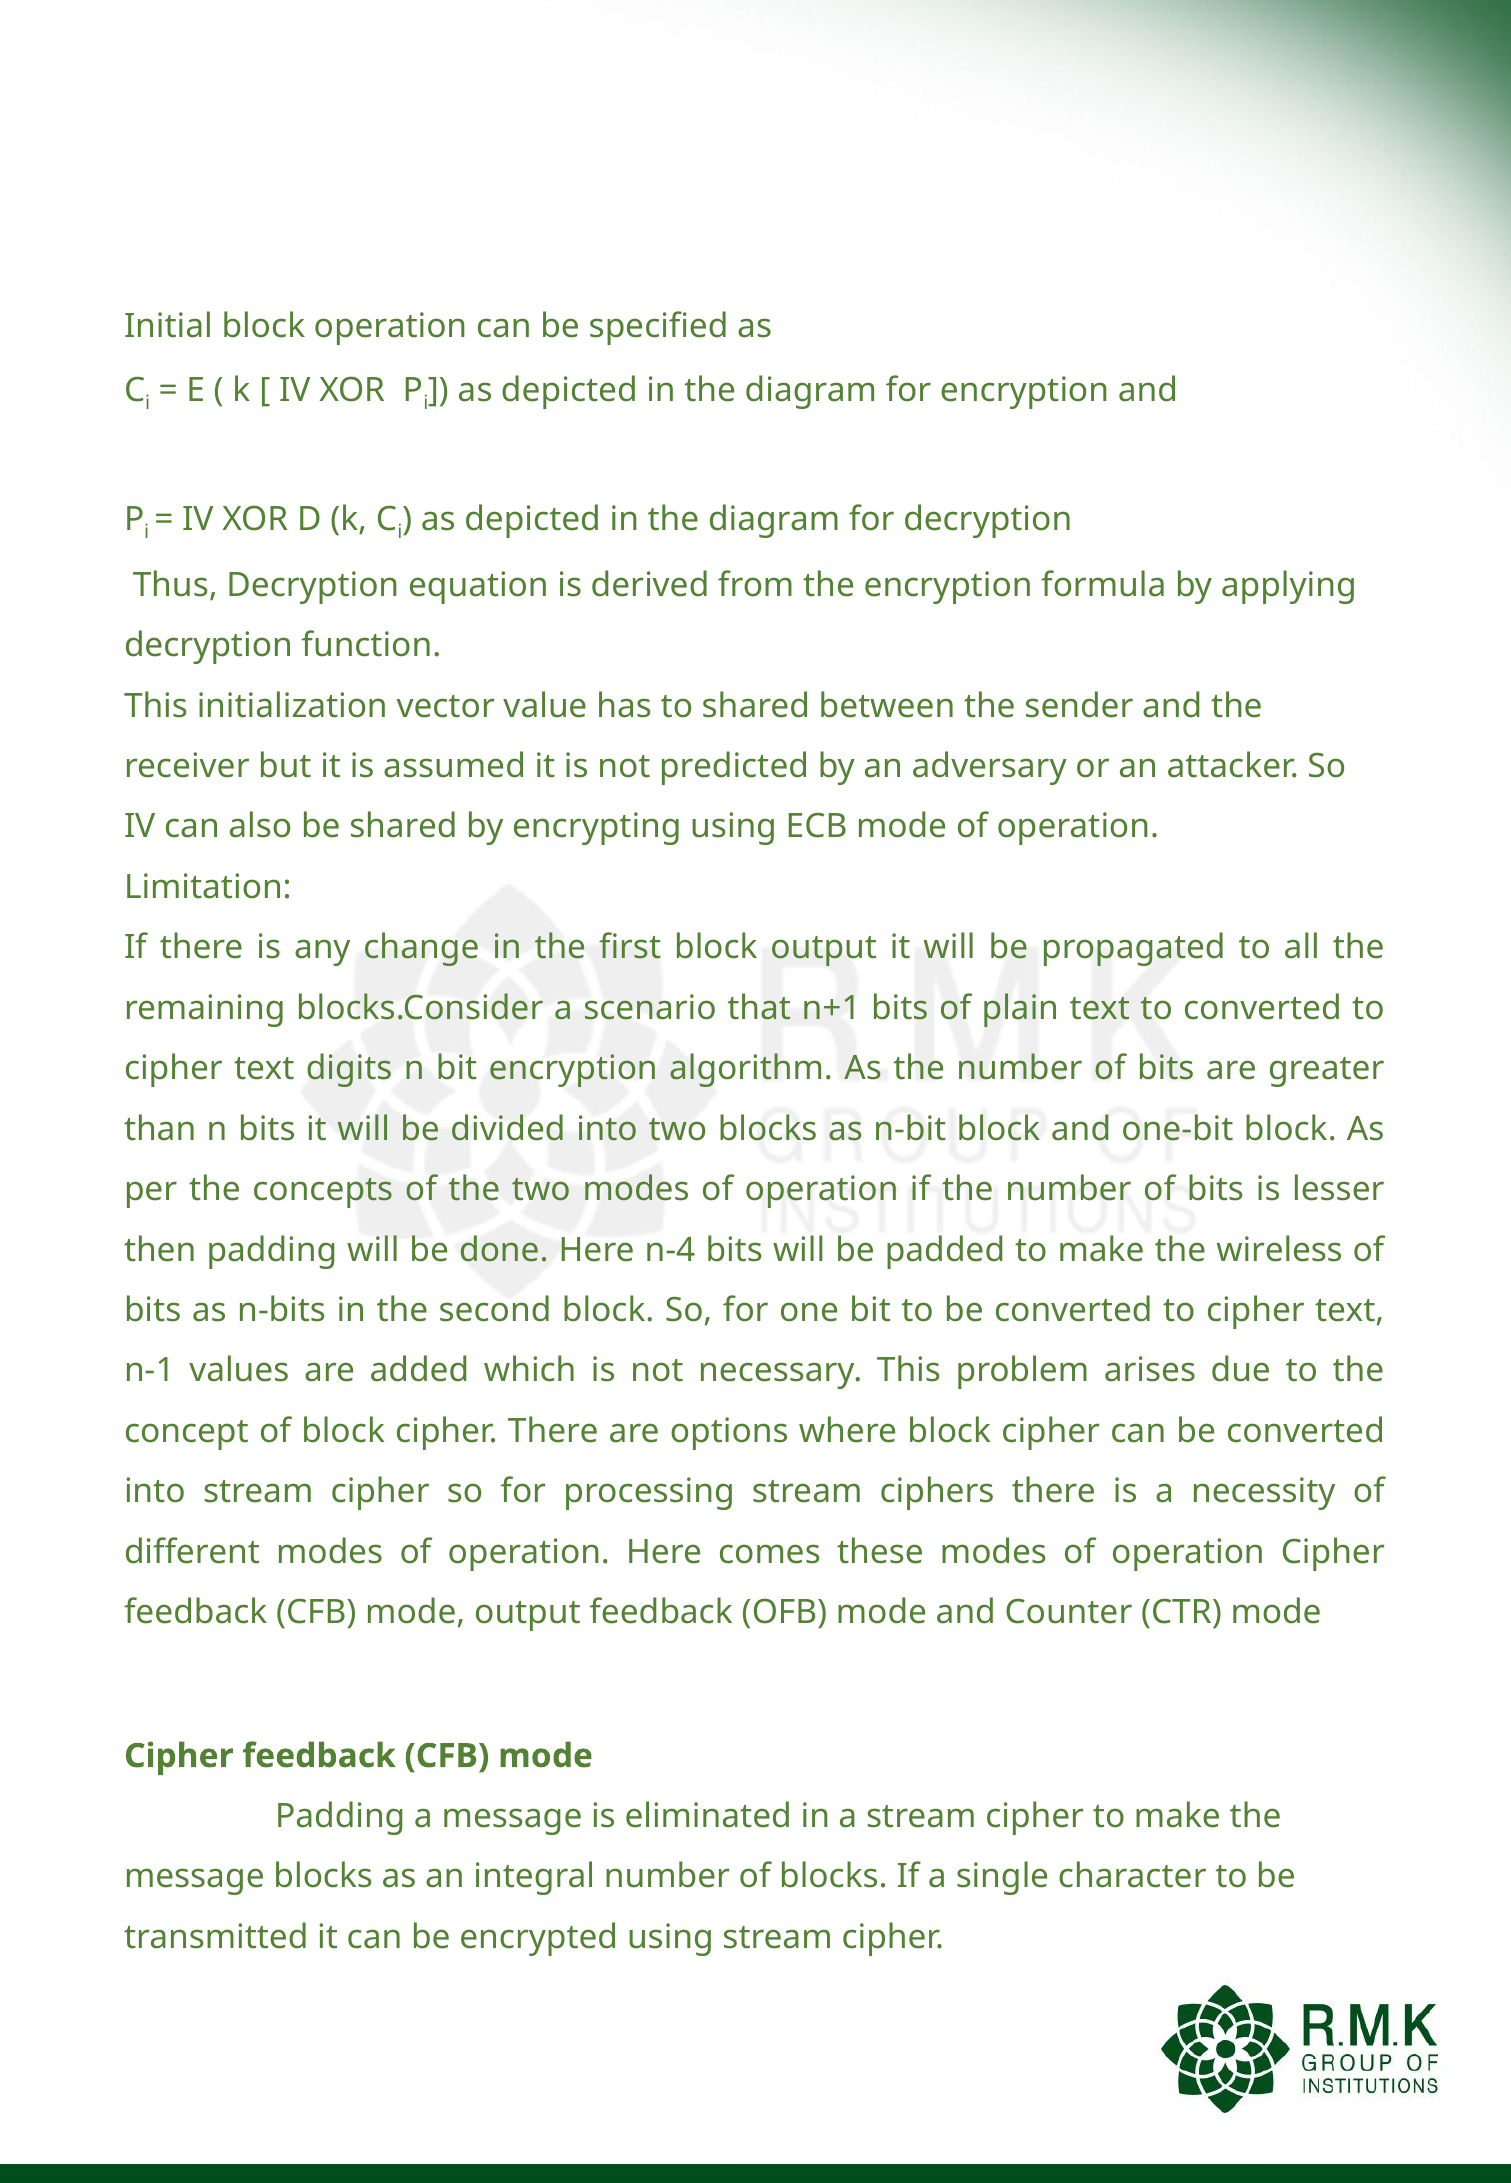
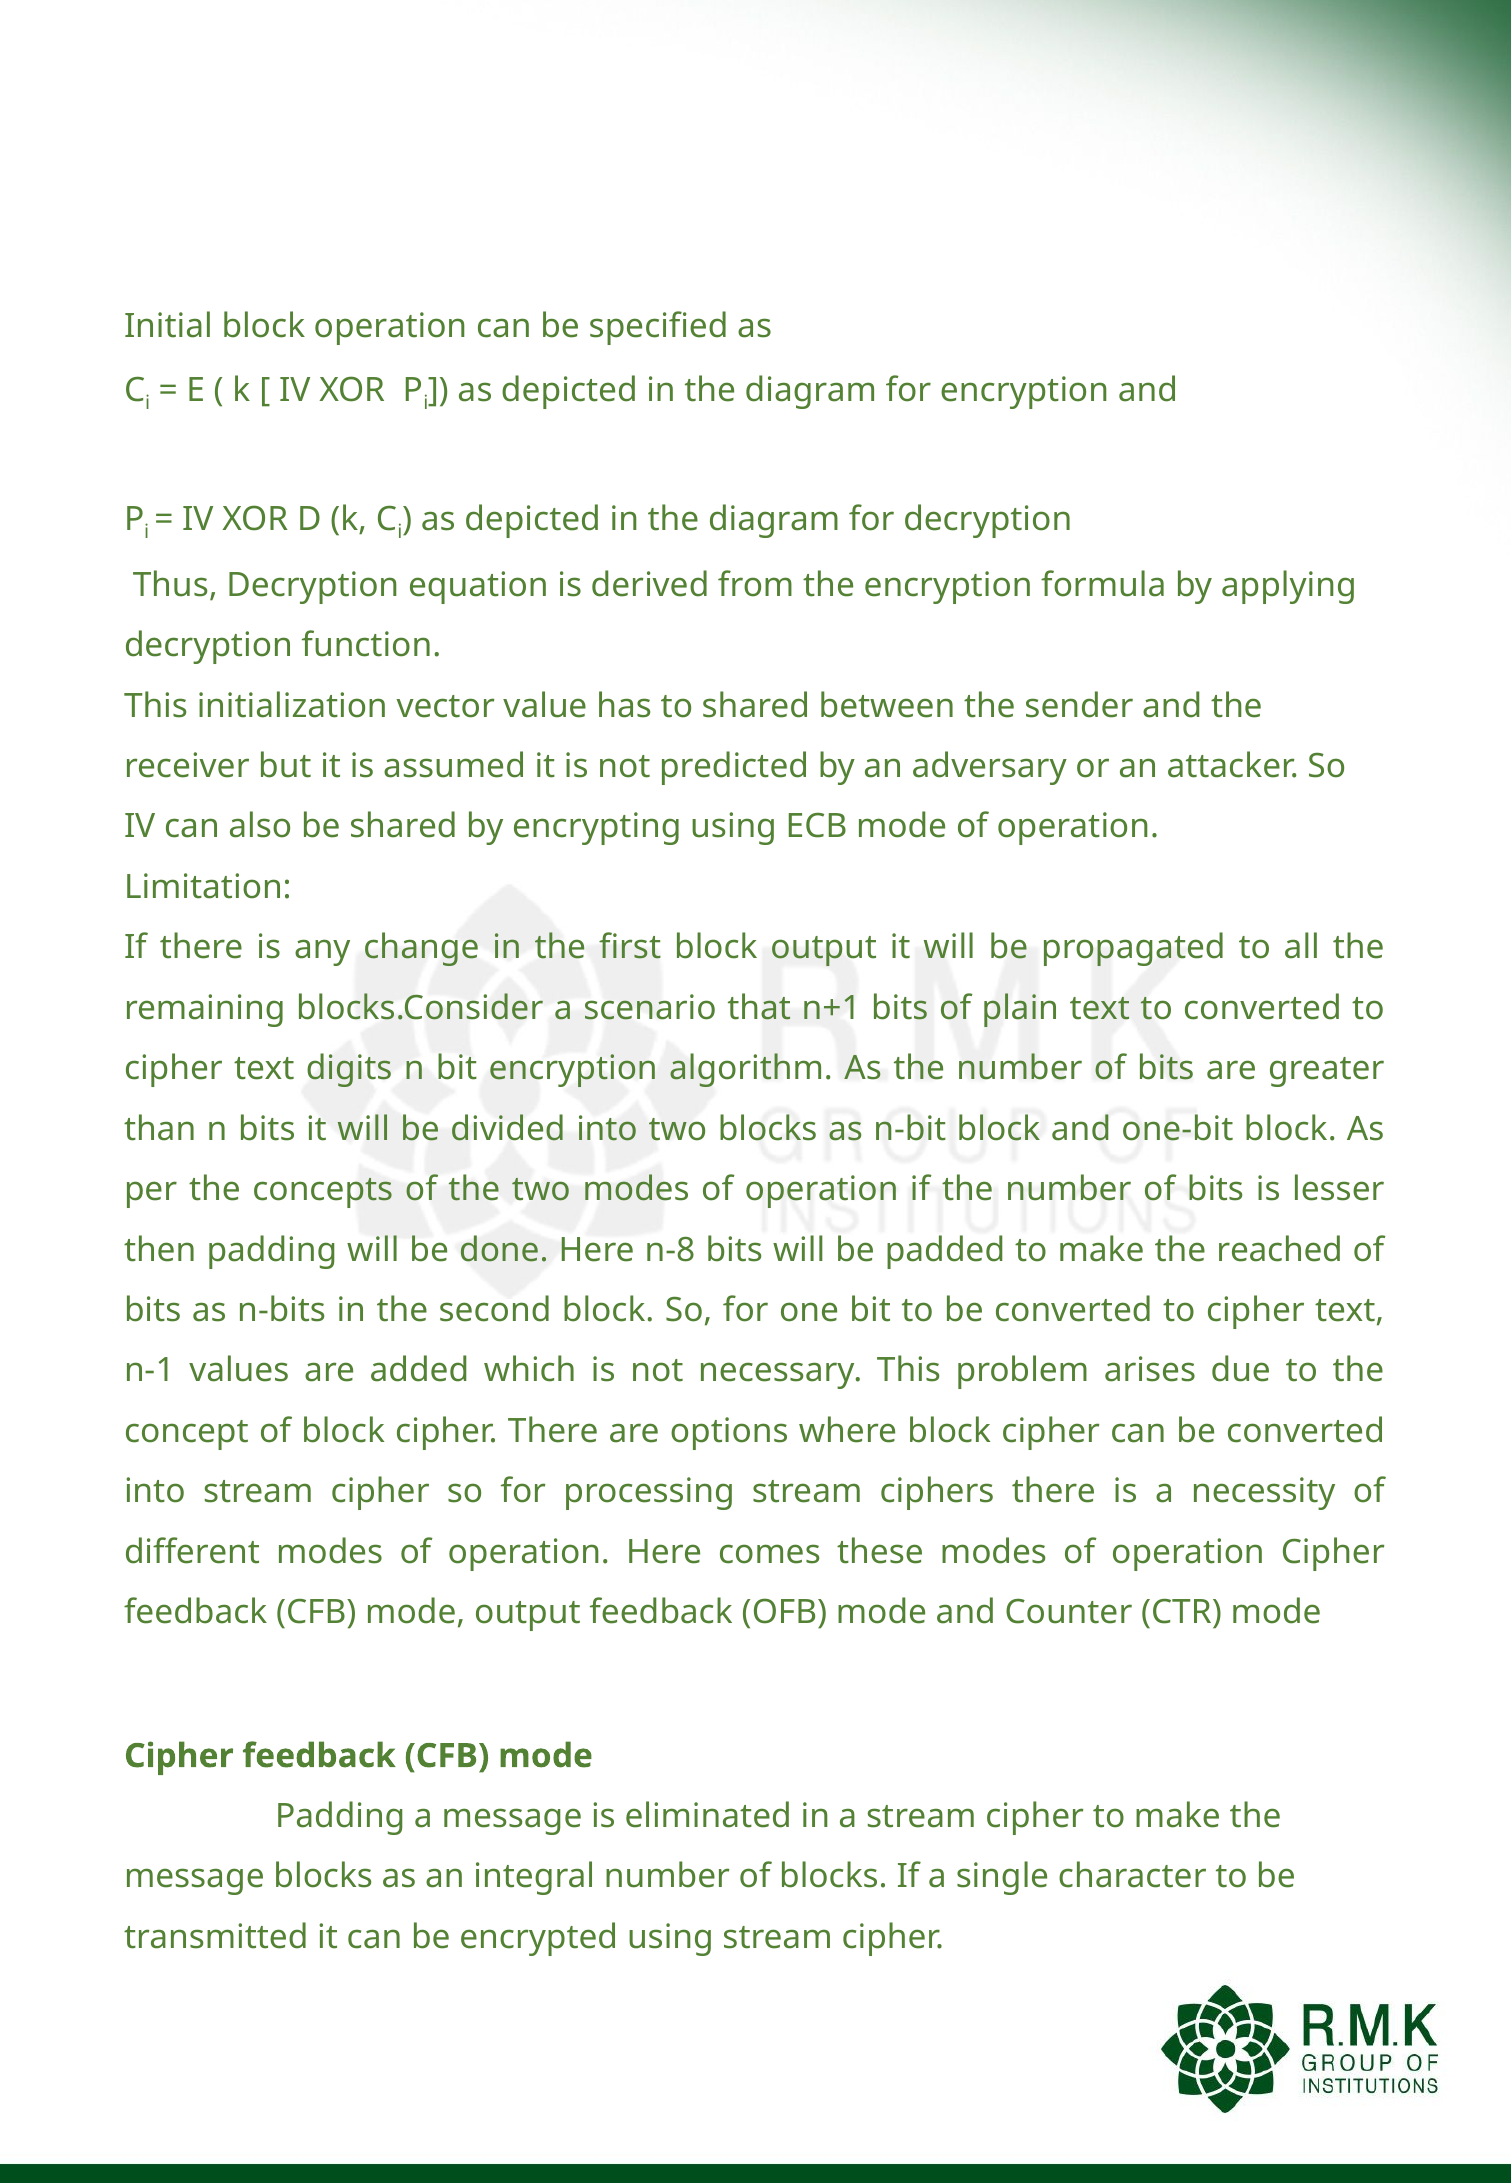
n-4: n-4 -> n-8 (670, 1250)
wireless: wireless -> reached (1280, 1250)
